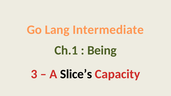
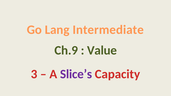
Ch.1: Ch.1 -> Ch.9 (66, 50)
Being: Being -> Value (102, 50)
Slice’s colour: black -> purple (76, 74)
